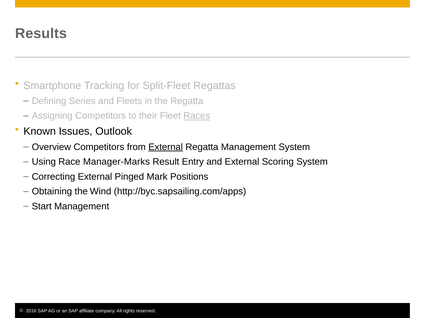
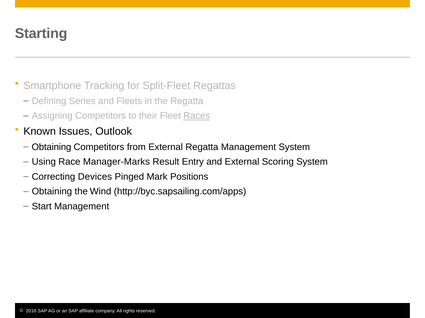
Results: Results -> Starting (41, 34)
Overview: Overview -> Obtaining (51, 147)
External underline: present -> none (166, 147)
Correcting External: External -> Devices (95, 177)
